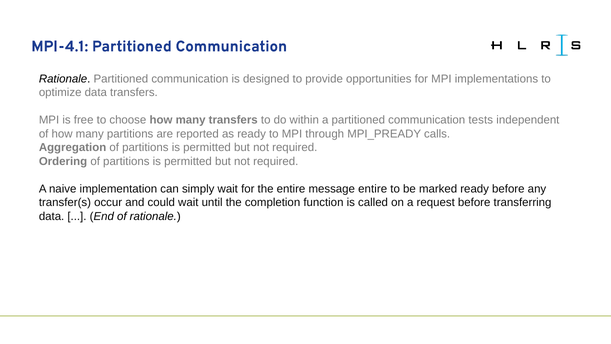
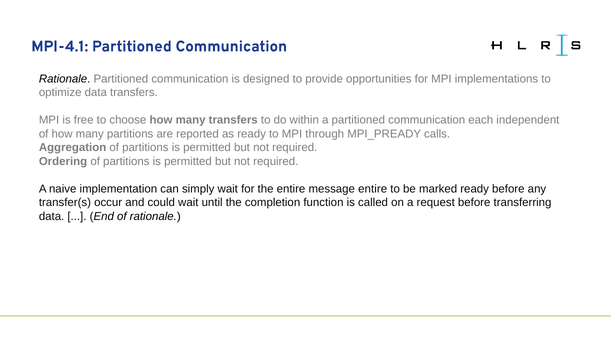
tests: tests -> each (481, 120)
